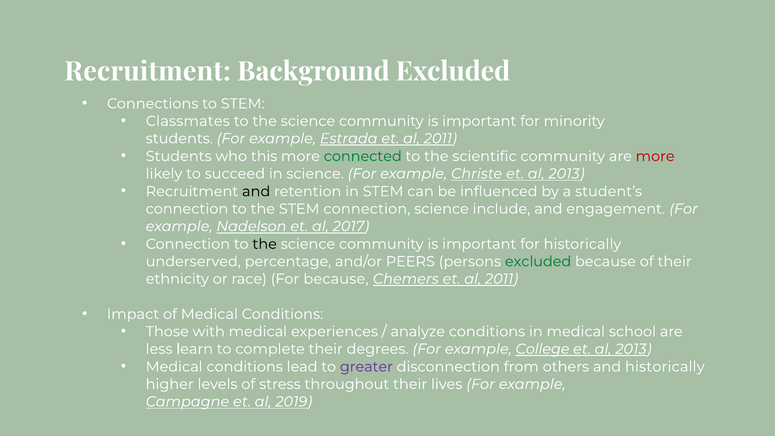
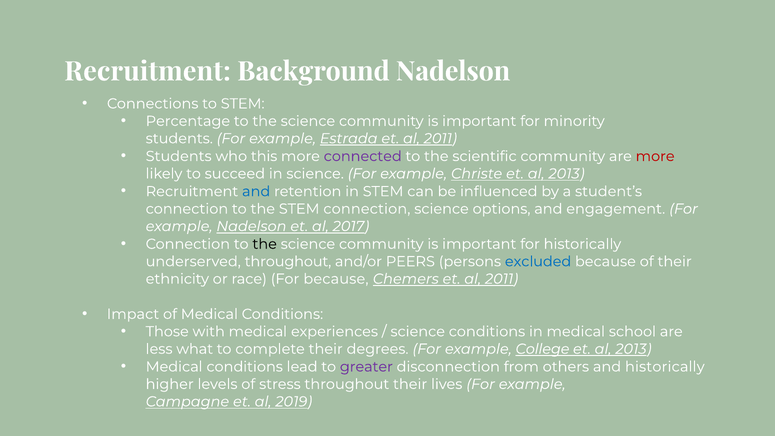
Background Excluded: Excluded -> Nadelson (453, 72)
Classmates: Classmates -> Percentage (188, 121)
connected colour: green -> purple (363, 156)
and colour: black -> blue (256, 191)
include: include -> options (502, 209)
underserved percentage: percentage -> throughout (288, 261)
excluded colour: green -> blue (538, 261)
analyze: analyze -> science (418, 332)
learn: learn -> what (195, 349)
